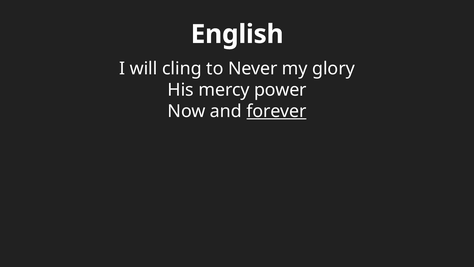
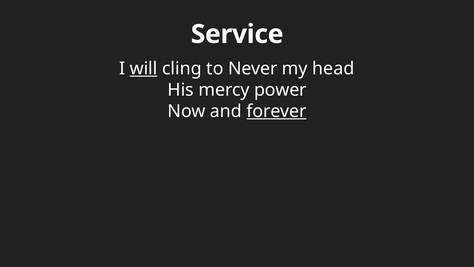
English: English -> Service (237, 34)
will underline: none -> present (144, 68)
glory: glory -> head (333, 68)
